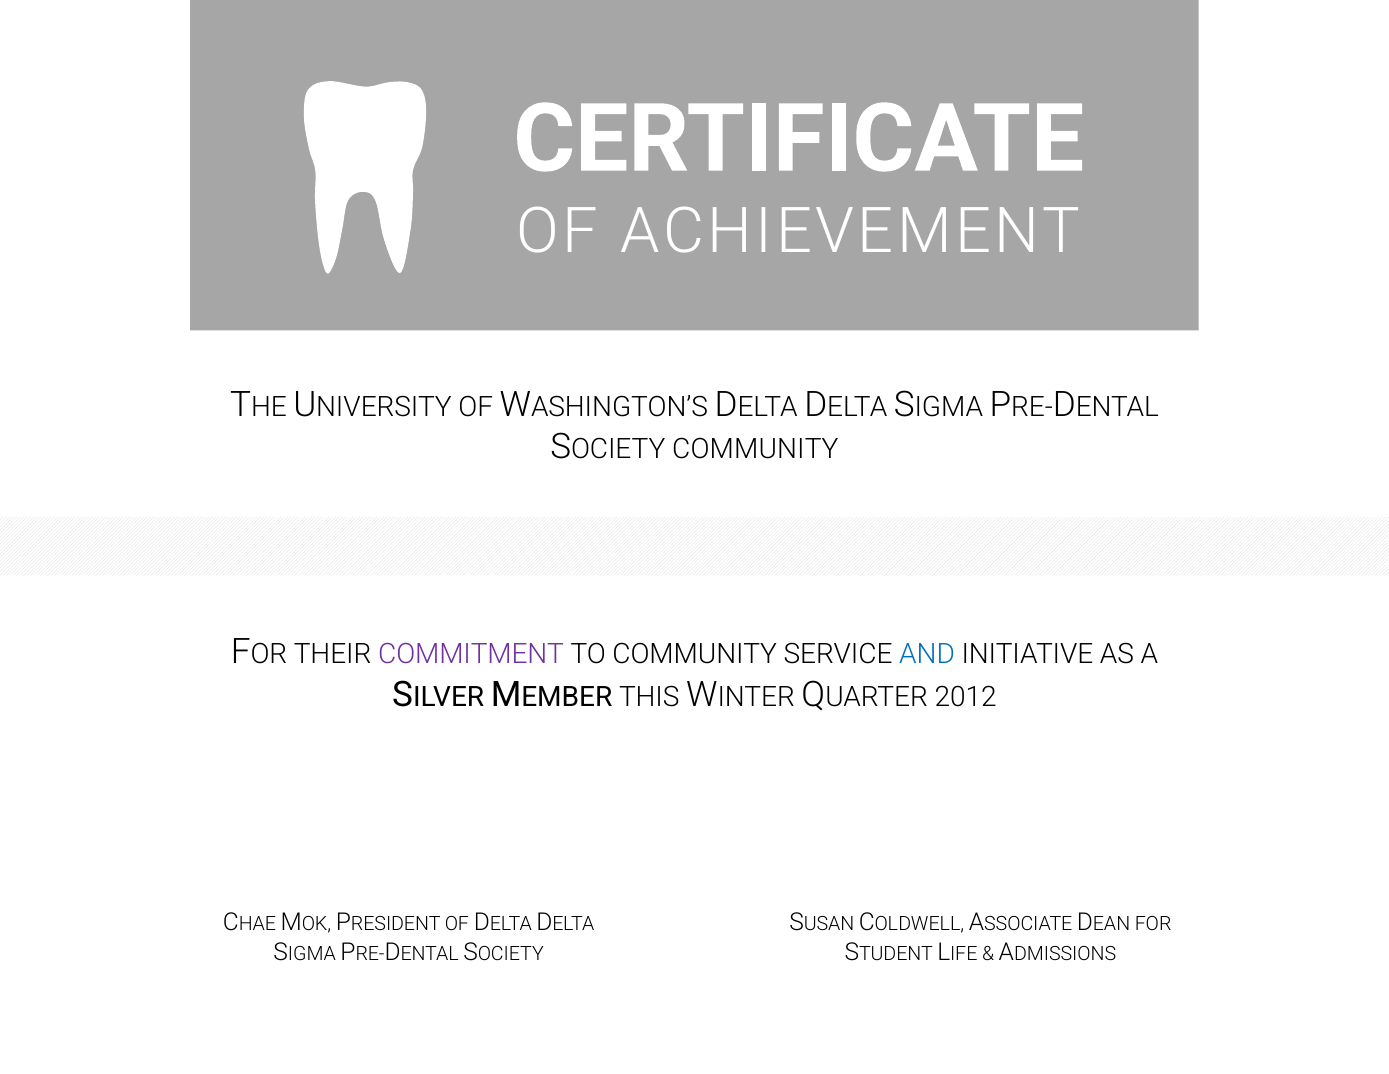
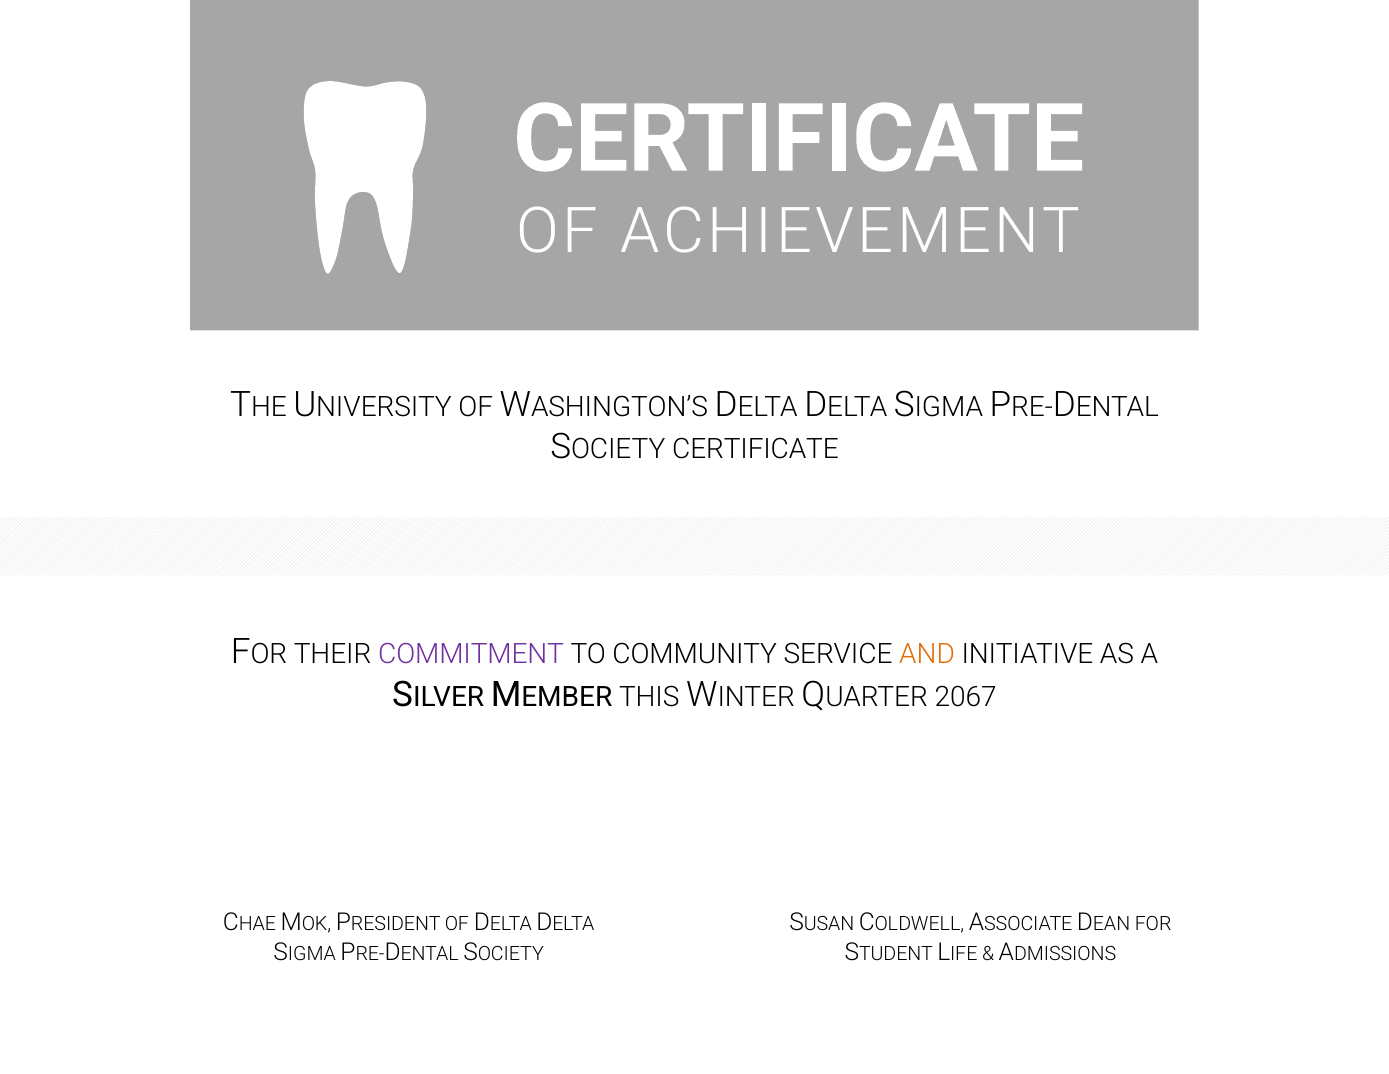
COMMUNITY: COMMUNITY -> CERTIFICATE (756, 449)
AND colour: blue -> orange (927, 654)
2012: 2012 -> 2067 (966, 696)
